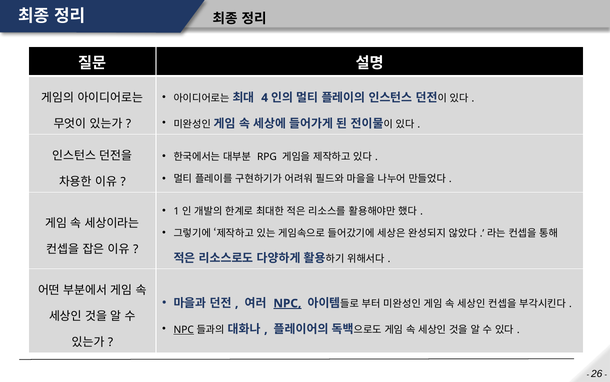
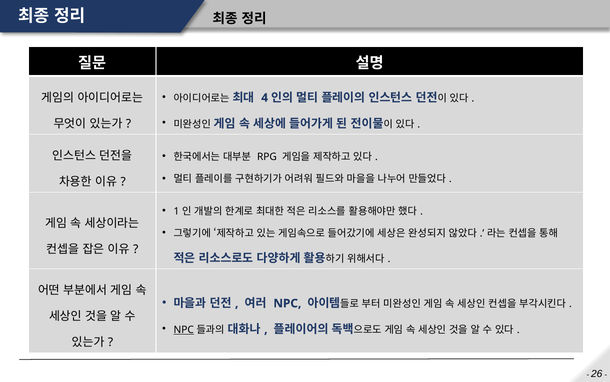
NPC underline: present -> none (287, 303)
